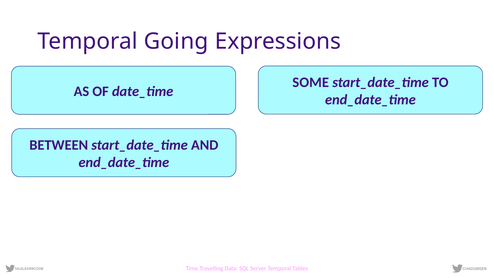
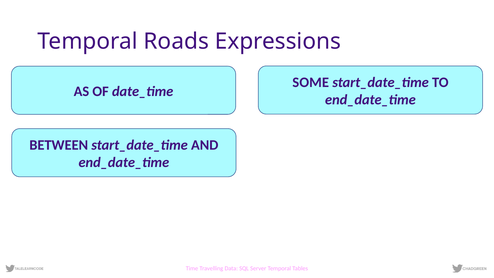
Going: Going -> Roads (176, 41)
